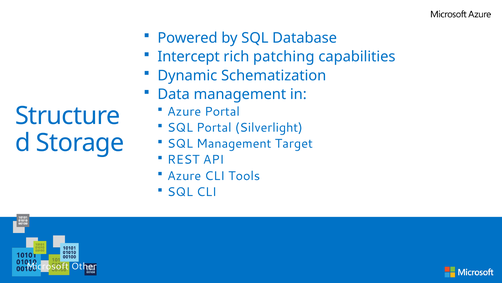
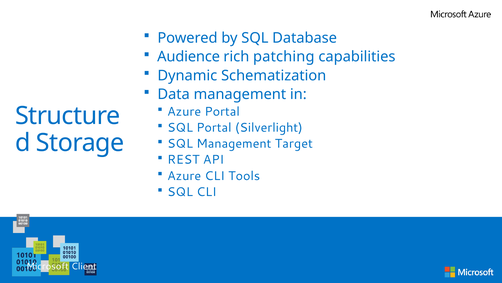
Intercept: Intercept -> Audience (189, 57)
Other: Other -> Client (84, 266)
